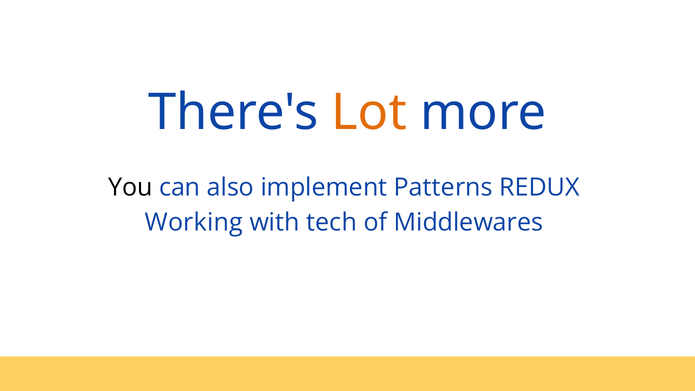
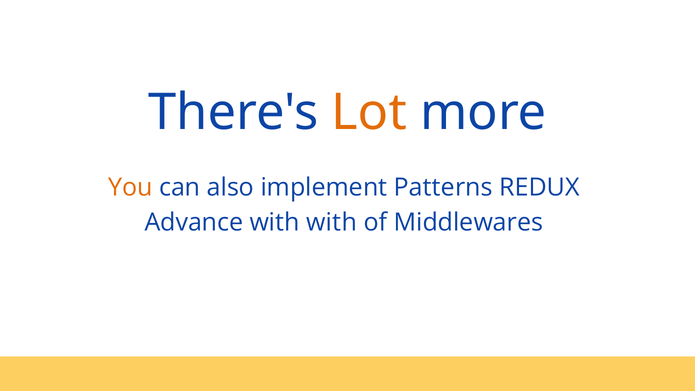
You colour: black -> orange (130, 187)
Working: Working -> Advance (194, 223)
with tech: tech -> with (332, 223)
